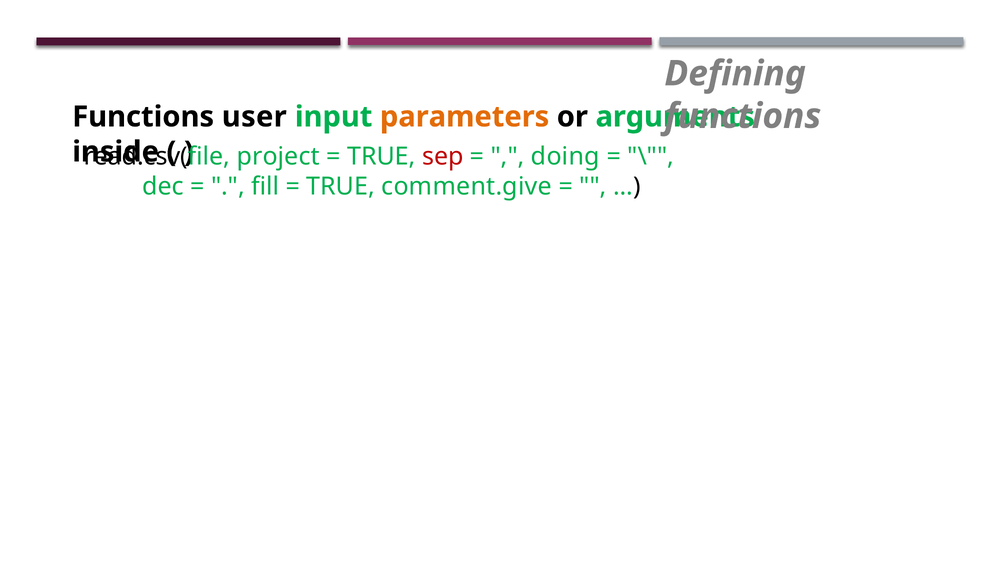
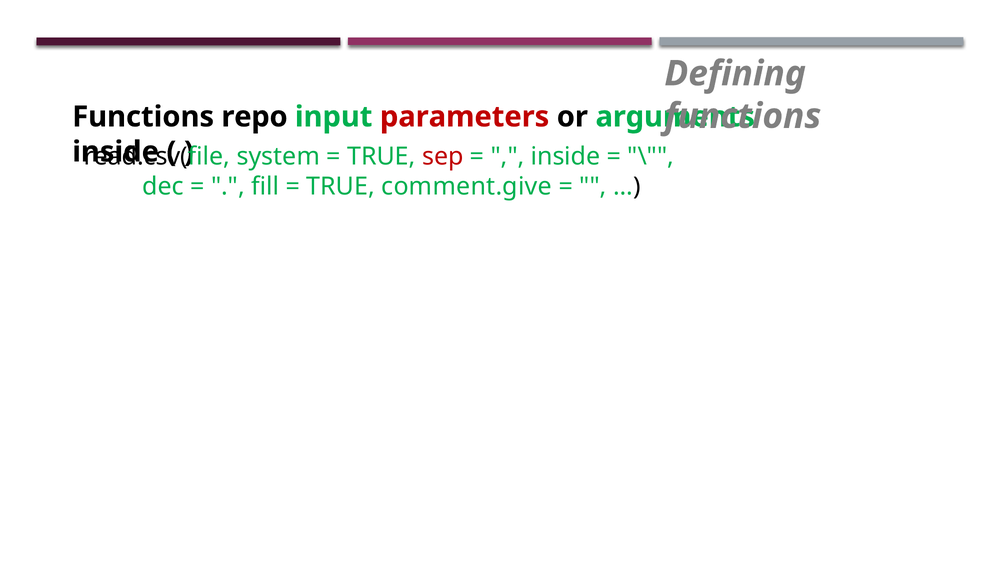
user: user -> repo (255, 117)
parameters colour: orange -> red (465, 117)
project: project -> system (278, 156)
doing: doing -> inside (566, 156)
